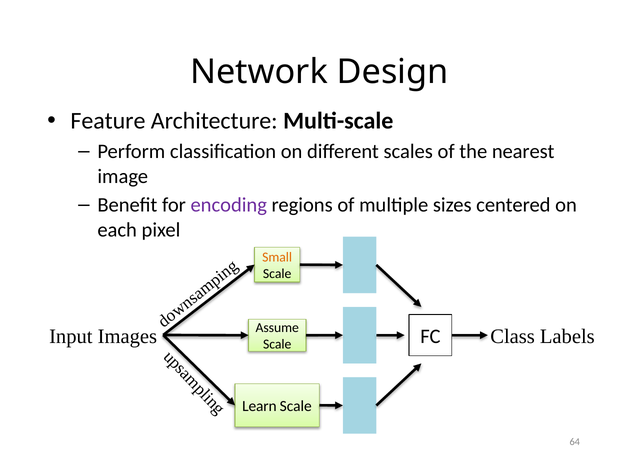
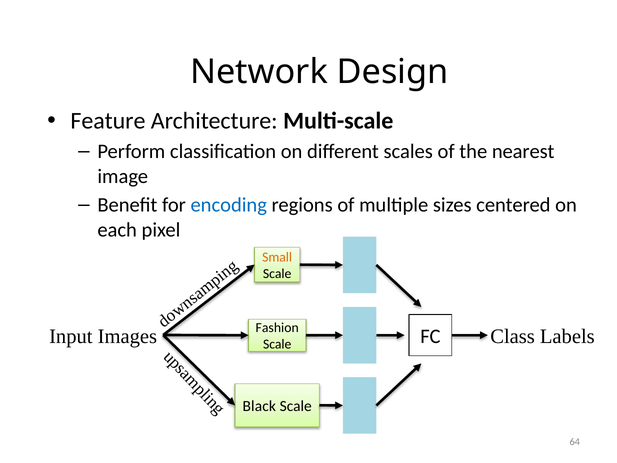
encoding colour: purple -> blue (229, 205)
Assume: Assume -> Fashion (277, 328)
Learn: Learn -> Black (259, 406)
